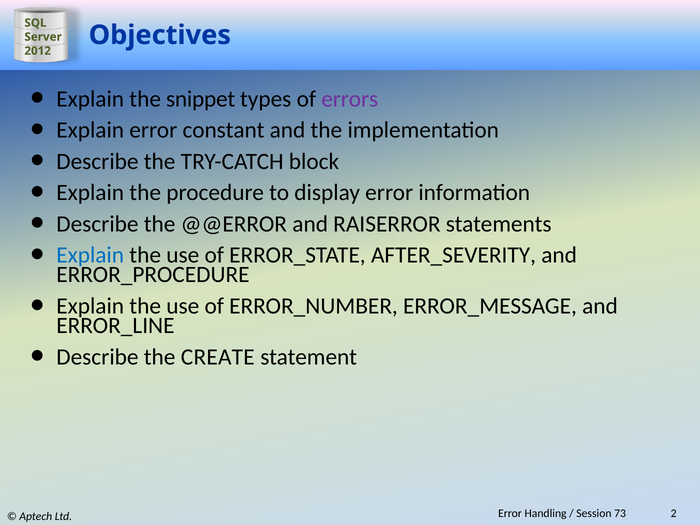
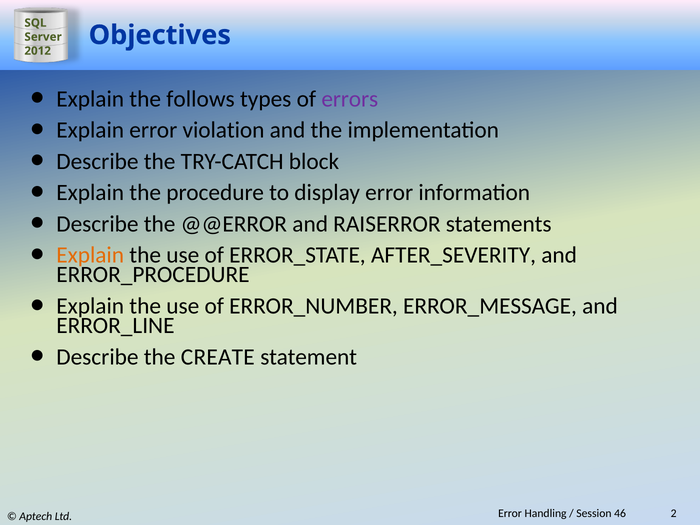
snippet: snippet -> follows (201, 99)
constant: constant -> violation (224, 130)
Explain colour: blue -> orange (90, 255)
73: 73 -> 46 (620, 514)
